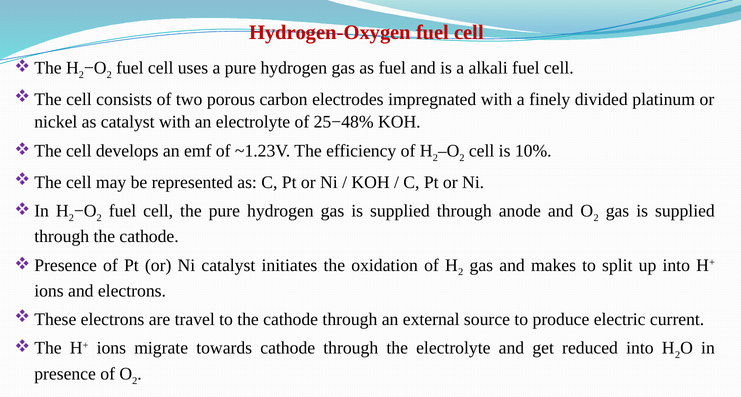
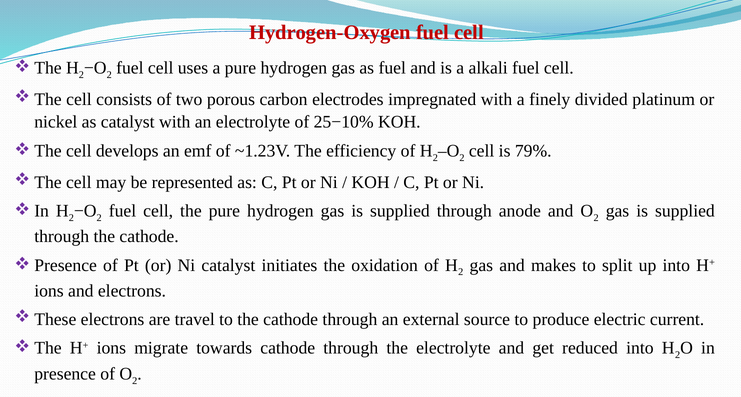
25−48%: 25−48% -> 25−10% (344, 122)
10%: 10% -> 79% (533, 151)
